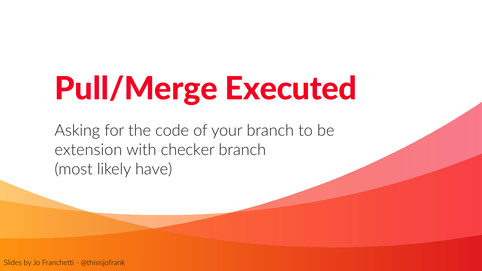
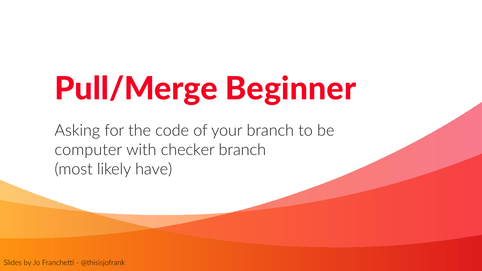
Executed: Executed -> Beginner (291, 89)
extension: extension -> computer (88, 150)
